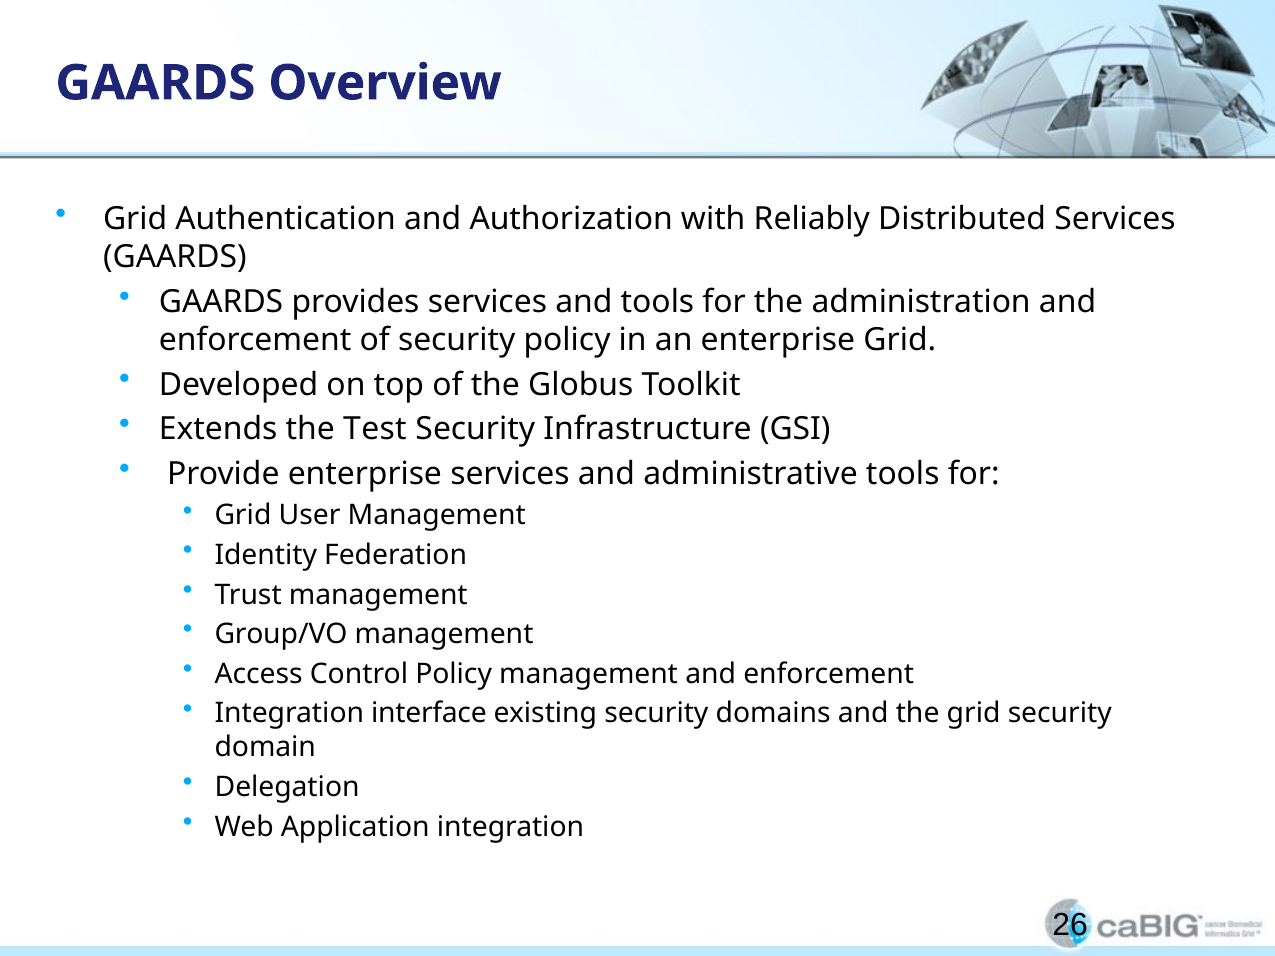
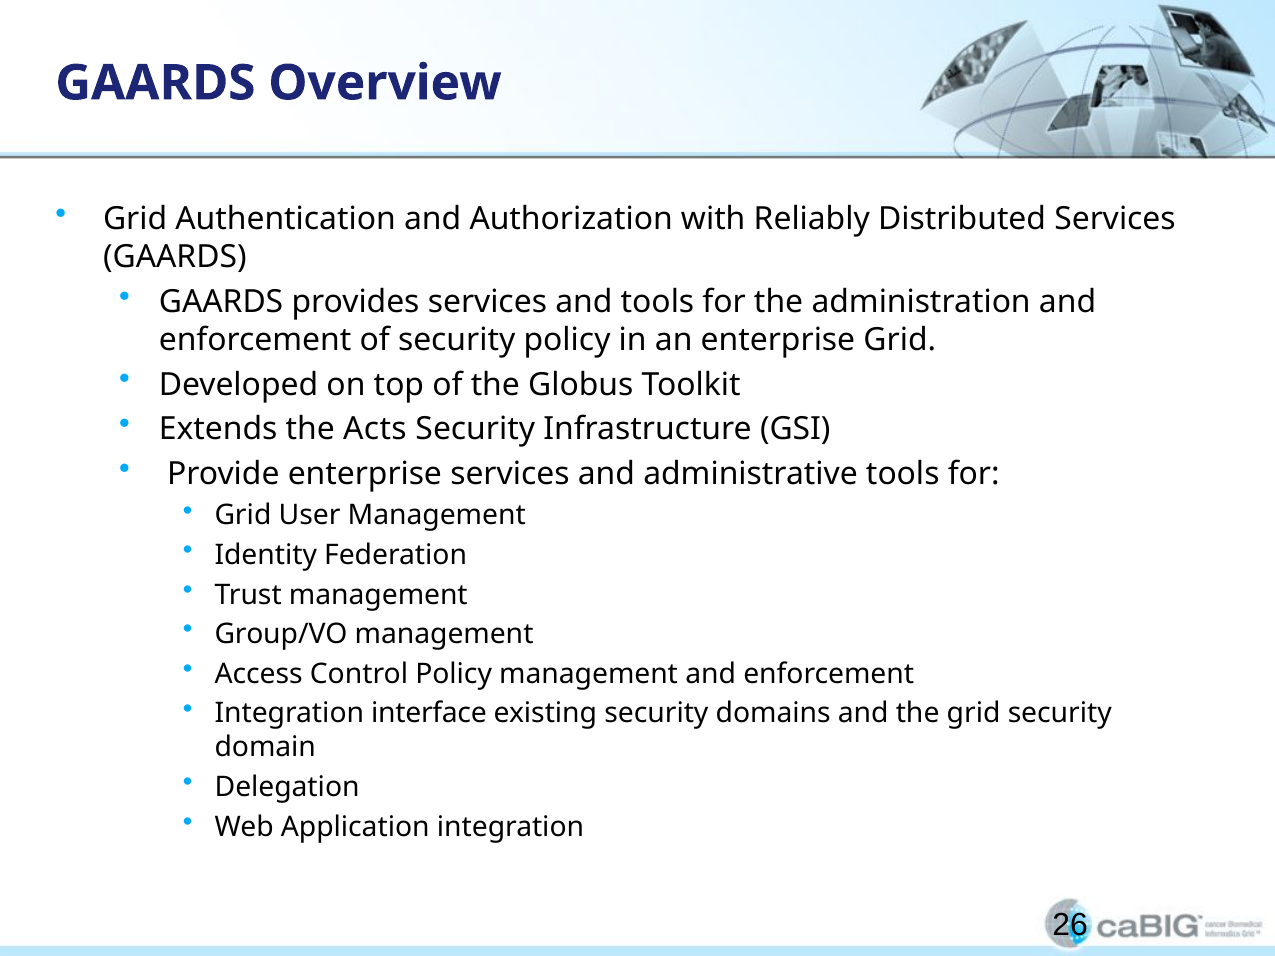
Test: Test -> Acts (375, 429)
